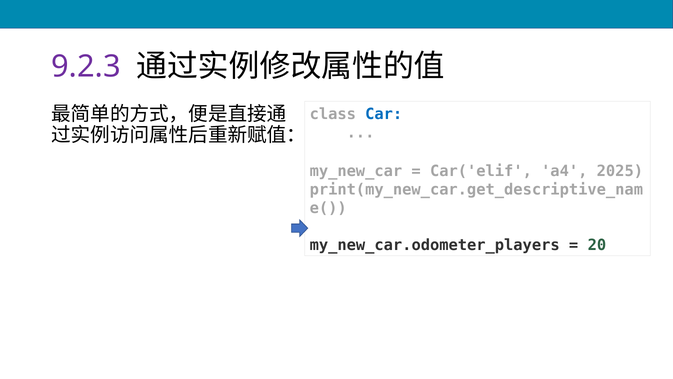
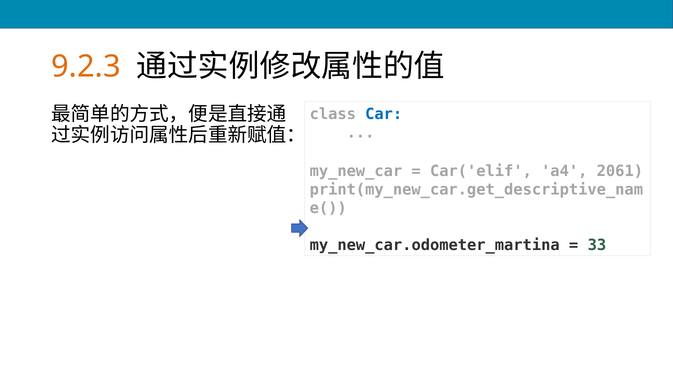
9.2.3 colour: purple -> orange (86, 67)
2025: 2025 -> 2061 (620, 171)
my_new_car.odometer_players: my_new_car.odometer_players -> my_new_car.odometer_martina (435, 245)
20: 20 -> 33 (597, 245)
